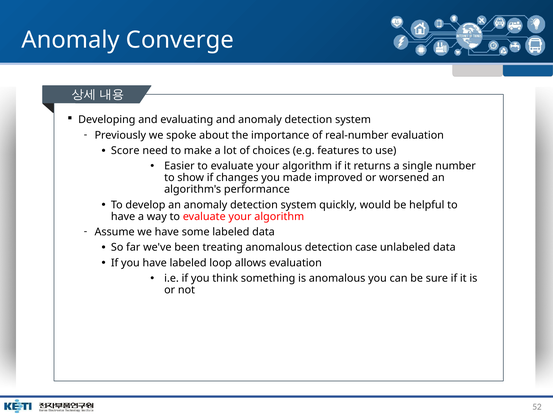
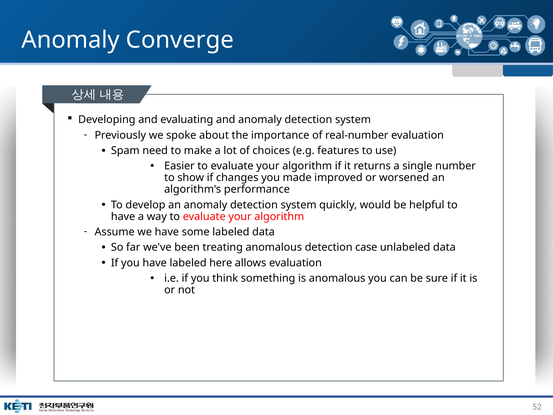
Score: Score -> Spam (125, 151)
loop: loop -> here (221, 263)
